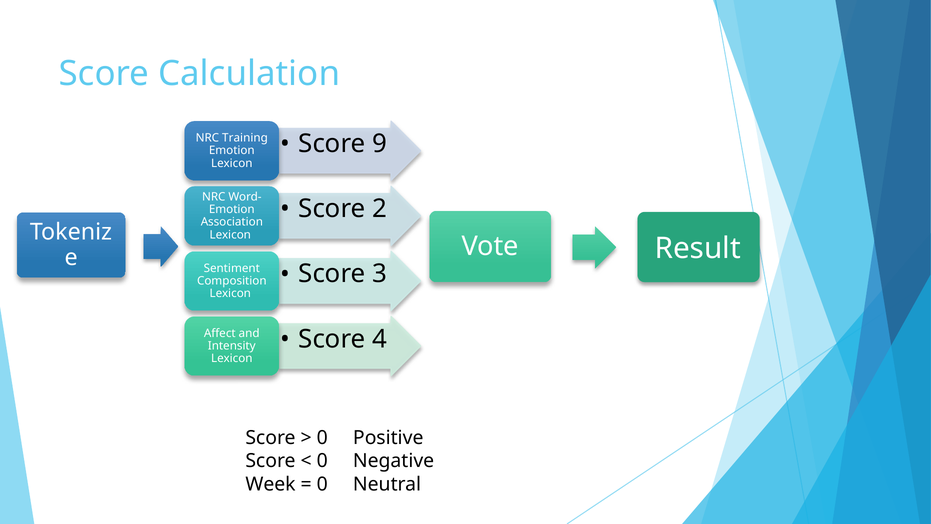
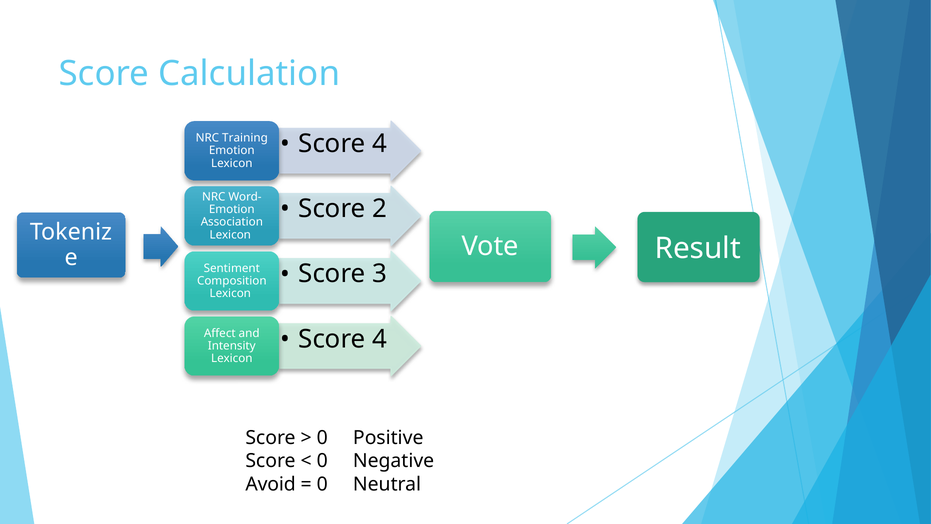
9: 9 -> 4 (380, 144)
Week: Week -> Avoid (271, 484)
